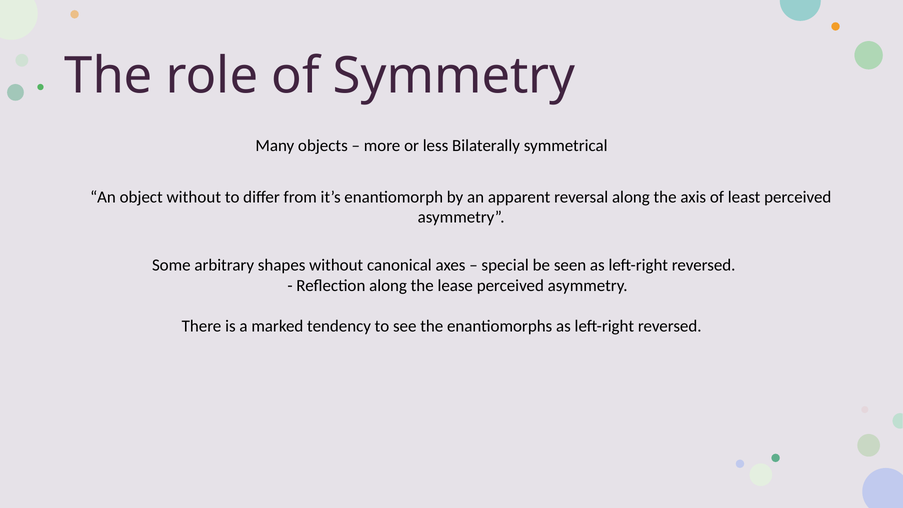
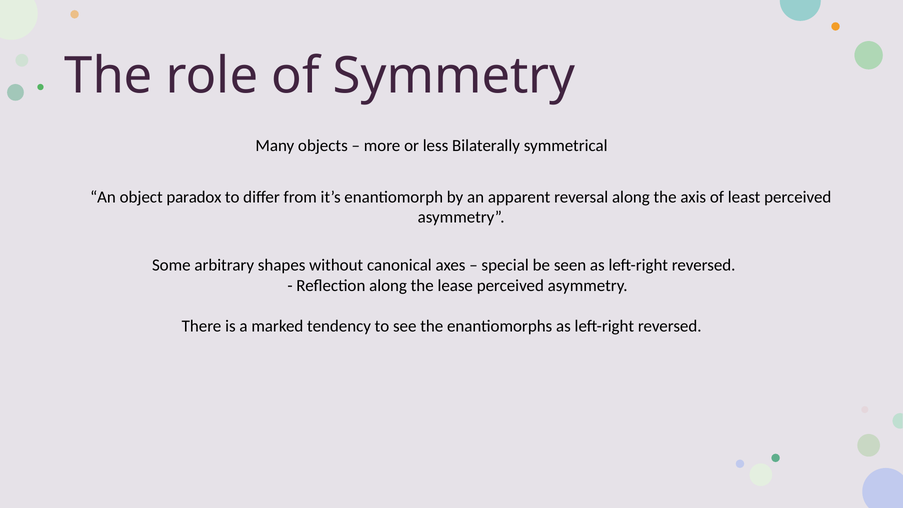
object without: without -> paradox (194, 197)
